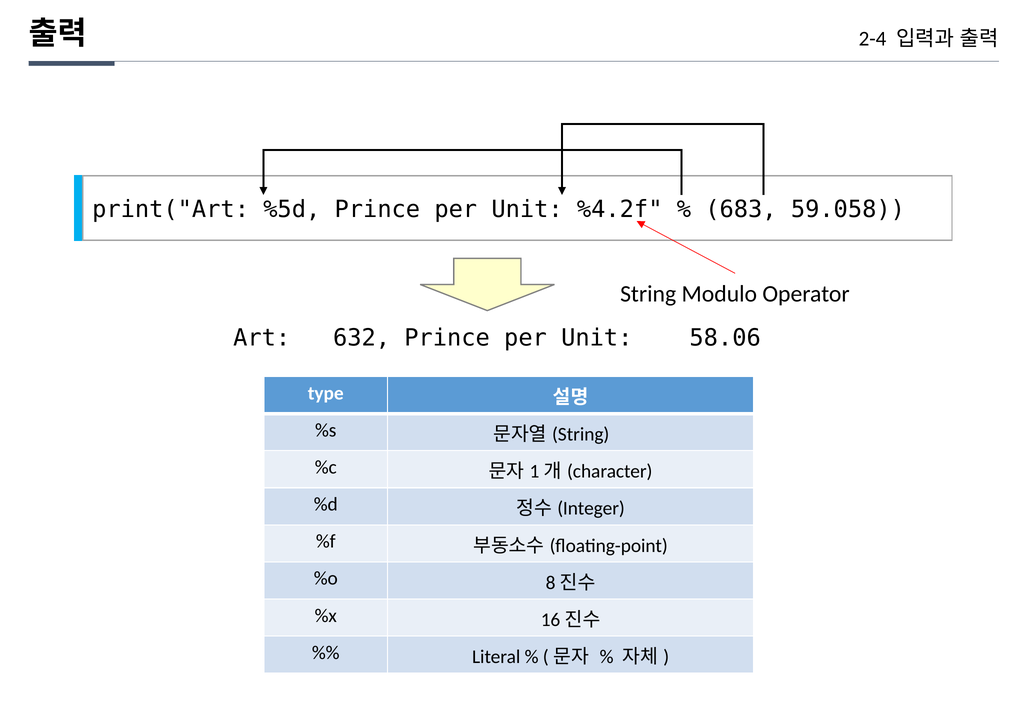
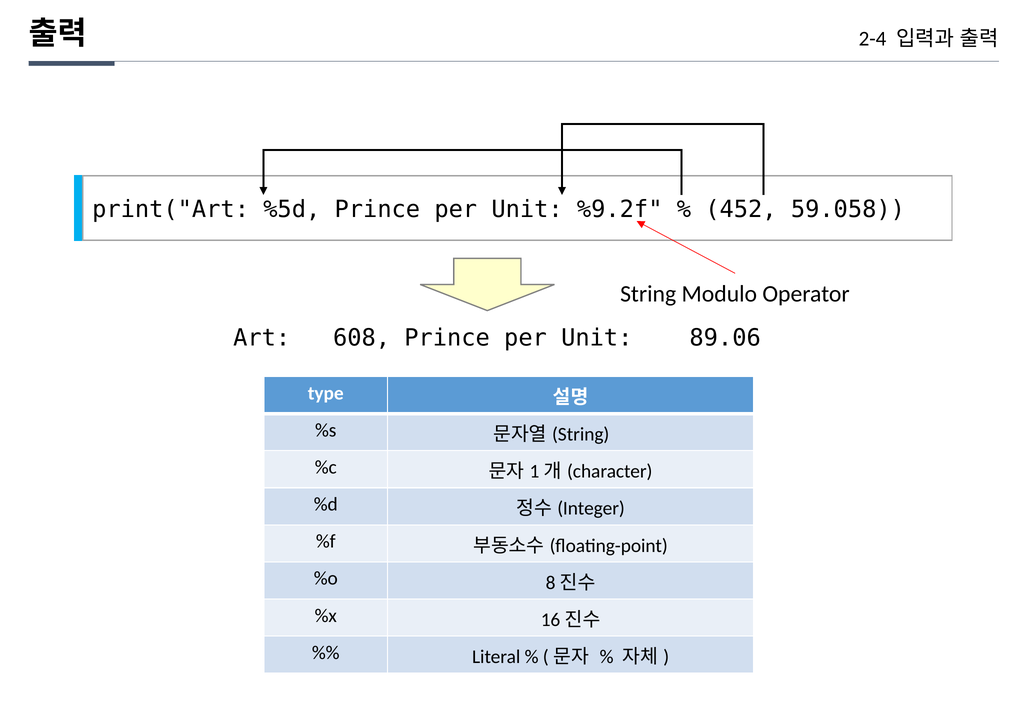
%4.2f: %4.2f -> %9.2f (620, 210)
683: 683 -> 452 (741, 210)
632: 632 -> 608 (362, 338)
58.06: 58.06 -> 89.06 (725, 338)
